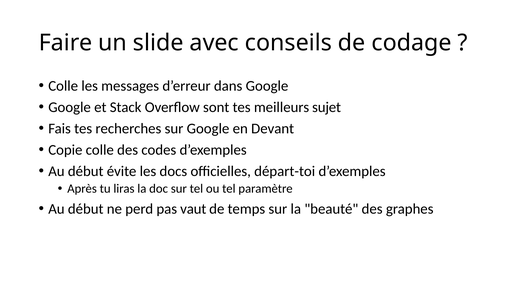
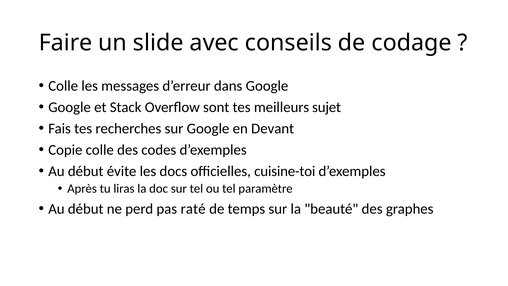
départ-toi: départ-toi -> cuisine-toi (285, 171)
vaut: vaut -> raté (193, 209)
